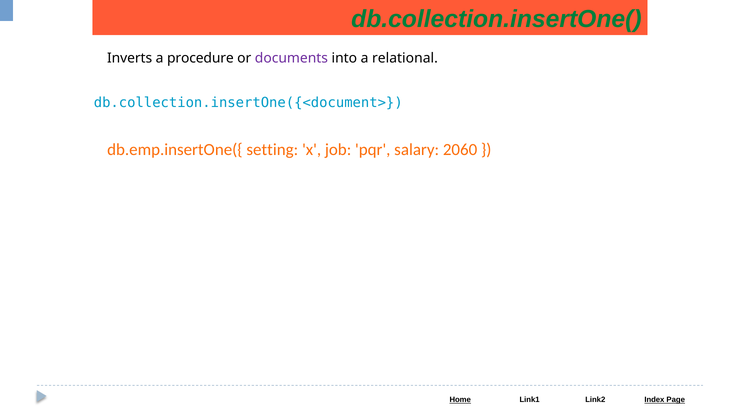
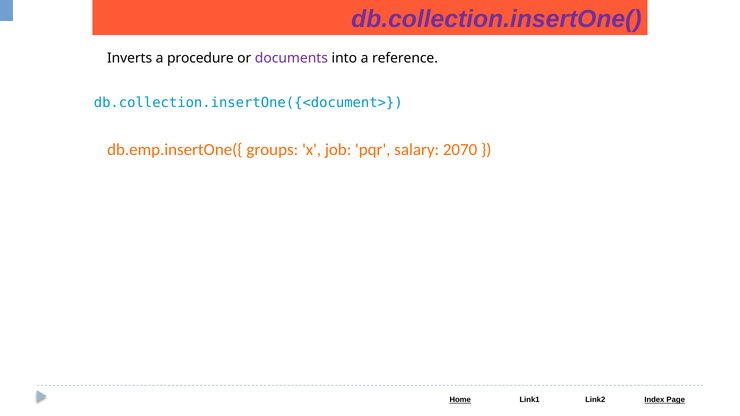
db.collection.insertOne( colour: green -> purple (496, 19)
relational: relational -> reference (405, 58)
setting: setting -> groups (272, 150)
2060: 2060 -> 2070 (460, 150)
